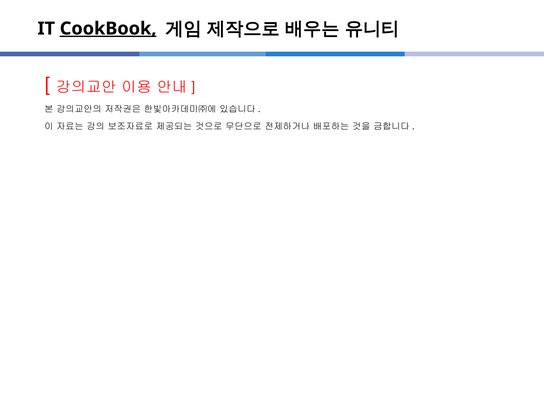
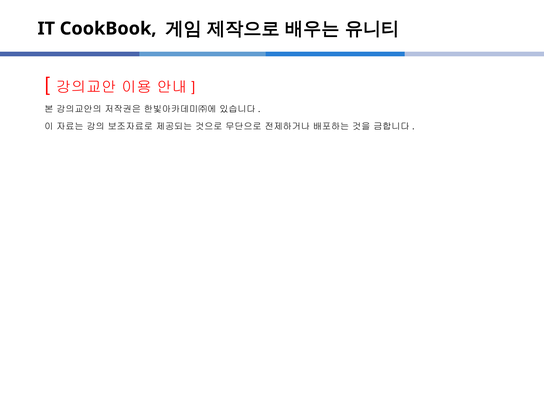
CookBook underline: present -> none (108, 29)
